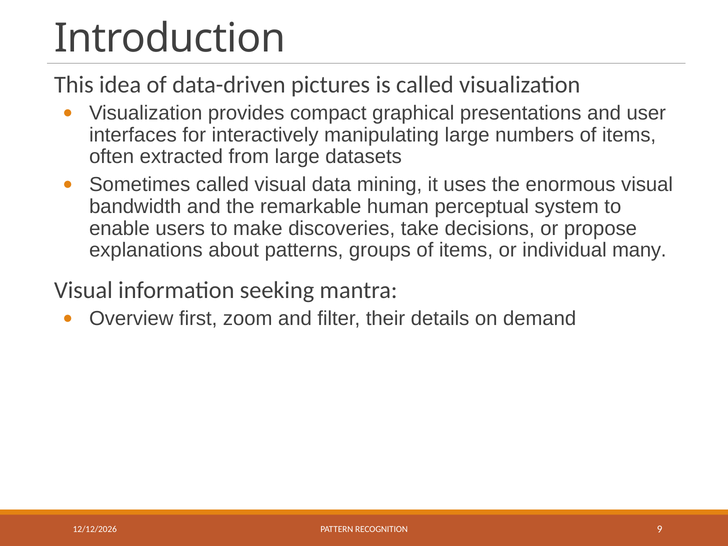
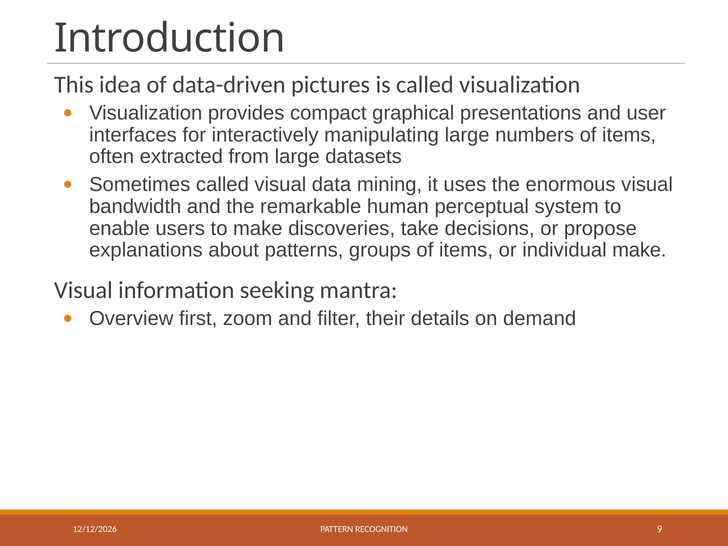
individual many: many -> make (639, 250)
